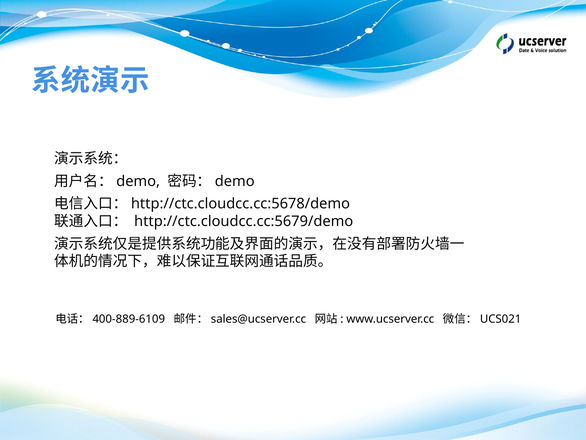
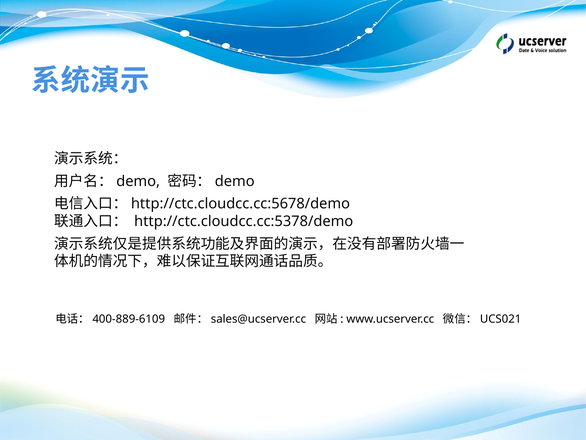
http://ctc.cloudcc.cc:5679/demo: http://ctc.cloudcc.cc:5679/demo -> http://ctc.cloudcc.cc:5378/demo (244, 221)
